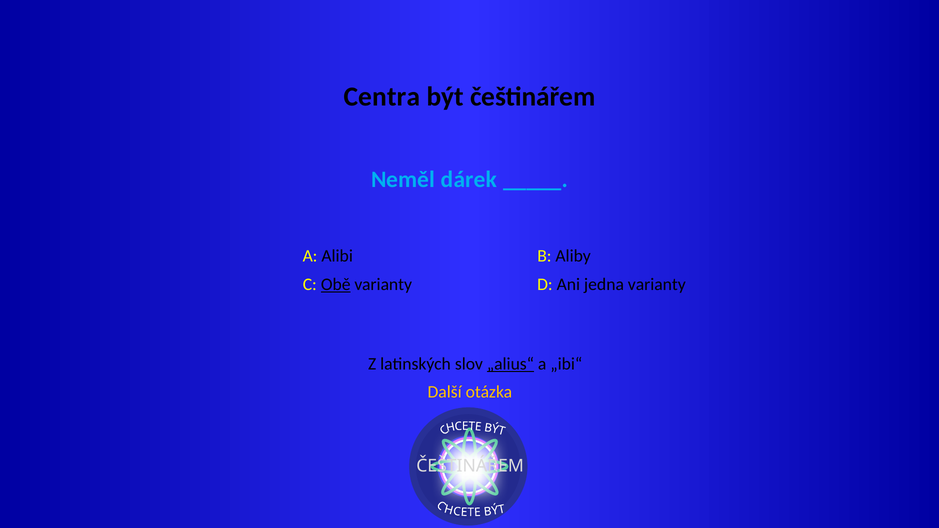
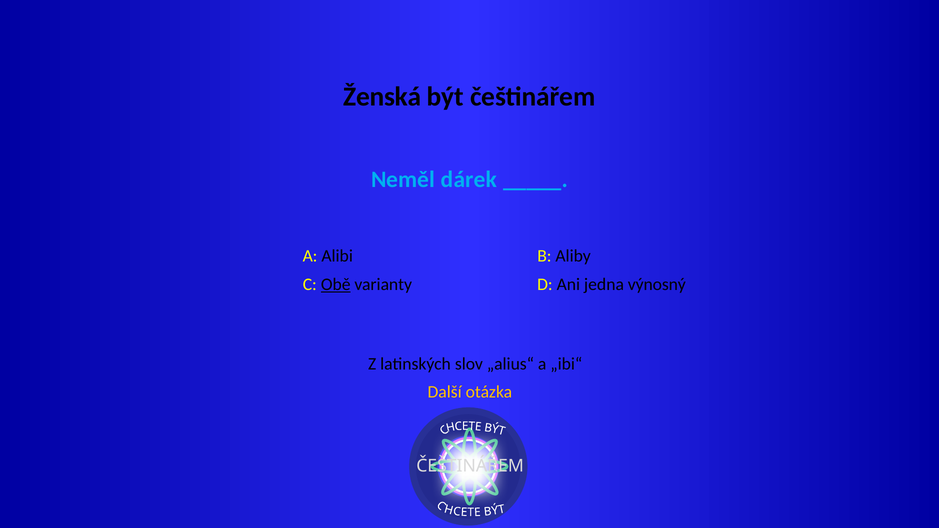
Centra: Centra -> Ženská (382, 97)
jedna varianty: varianty -> výnosný (657, 284)
„alius“ underline: present -> none (510, 364)
